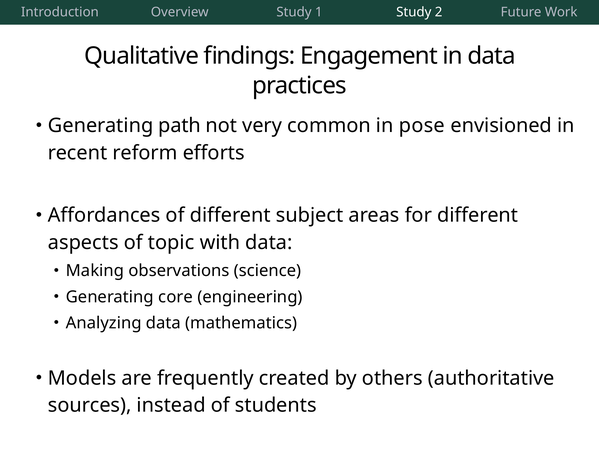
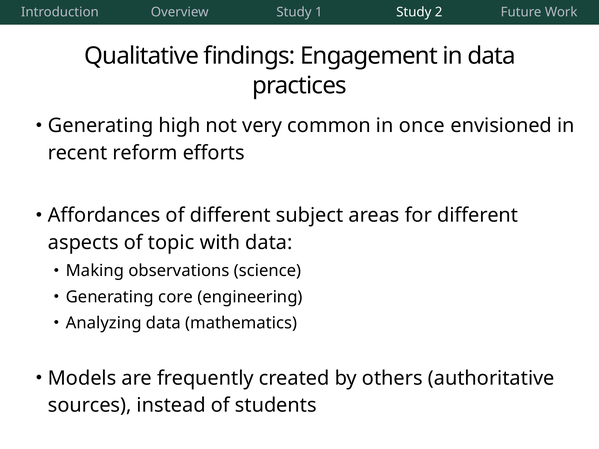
path: path -> high (179, 126)
pose: pose -> once (422, 126)
